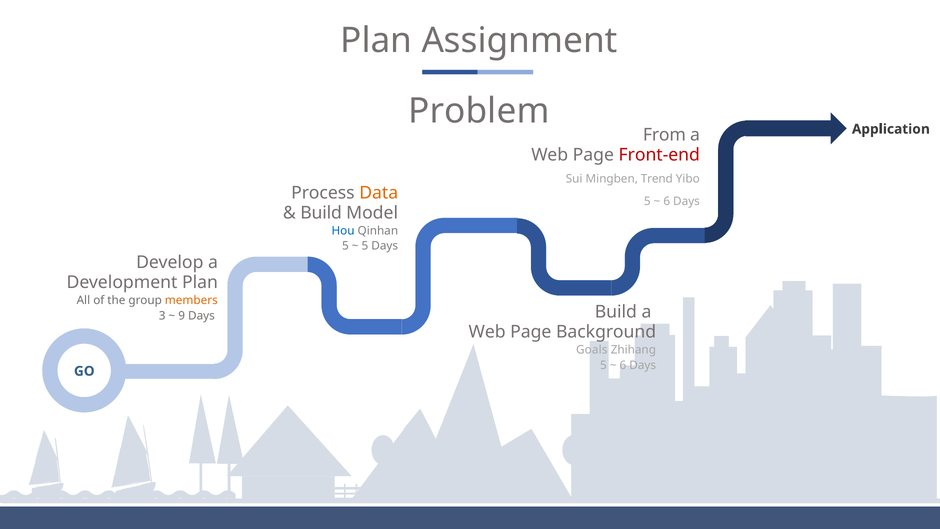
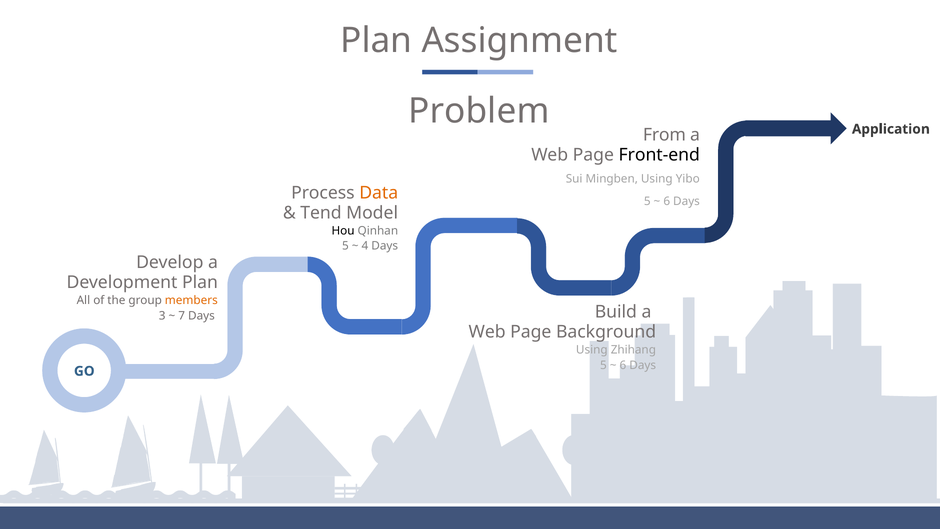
Front-end colour: red -> black (659, 155)
Mingben Trend: Trend -> Using (657, 179)
Build: Build -> Tend (321, 213)
Hou colour: blue -> black (343, 231)
5: 5 -> 4 (365, 246)
9: 9 -> 7 (182, 316)
Goals: Goals -> Using (592, 350)
